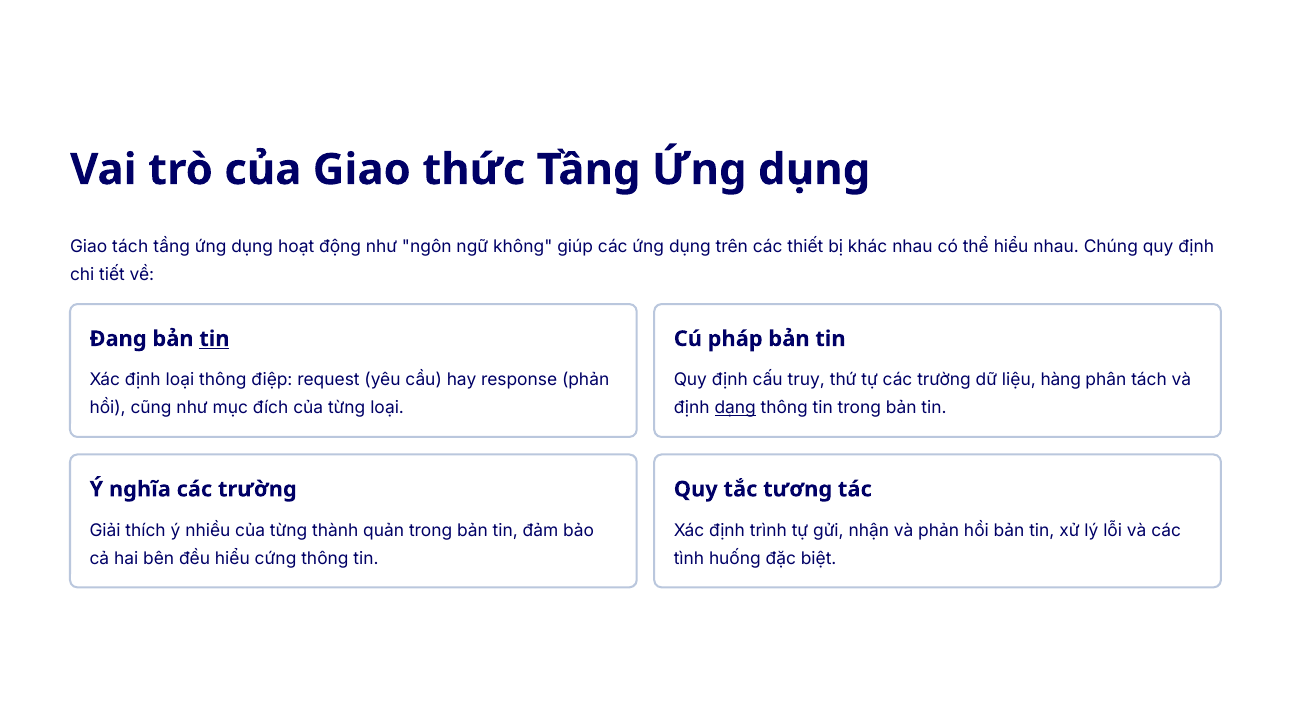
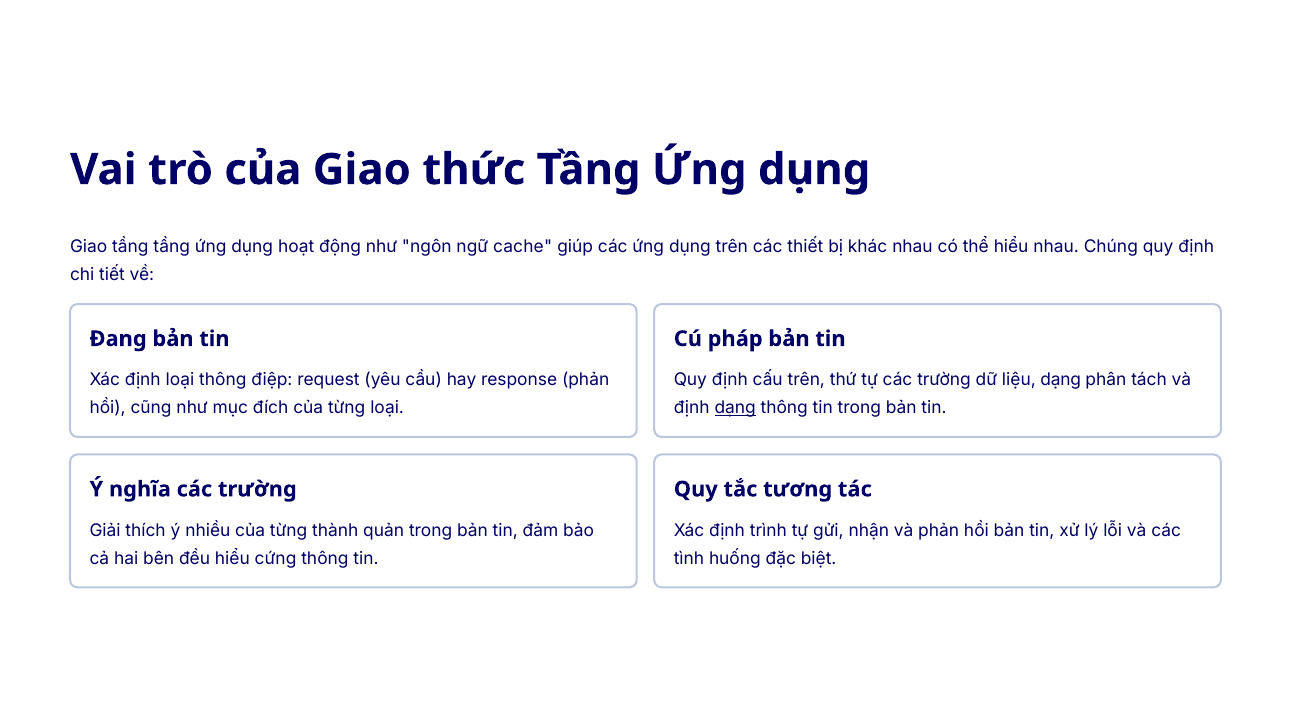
Giao tách: tách -> tầng (130, 247)
không: không -> cache (523, 247)
tin underline: present -> none (214, 339)
cấu truy: truy -> trên (806, 380)
liệu hàng: hàng -> dạng (1061, 380)
